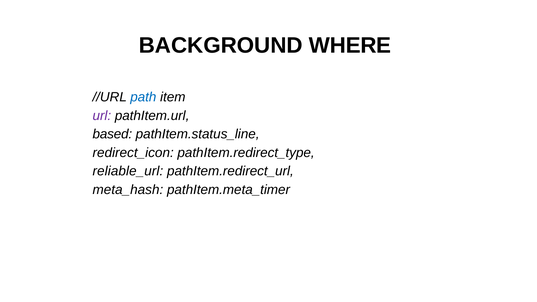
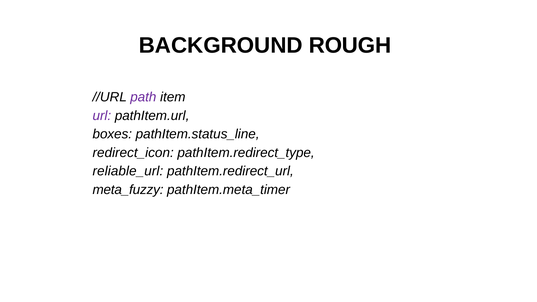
WHERE: WHERE -> ROUGH (350, 46)
path colour: blue -> purple (143, 97)
based: based -> boxes (112, 134)
meta_hash: meta_hash -> meta_fuzzy (128, 190)
